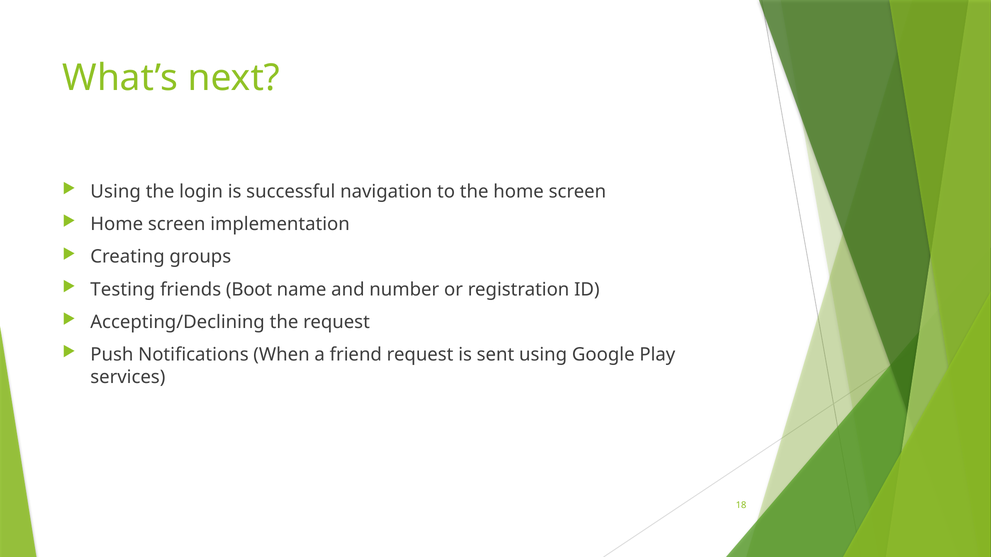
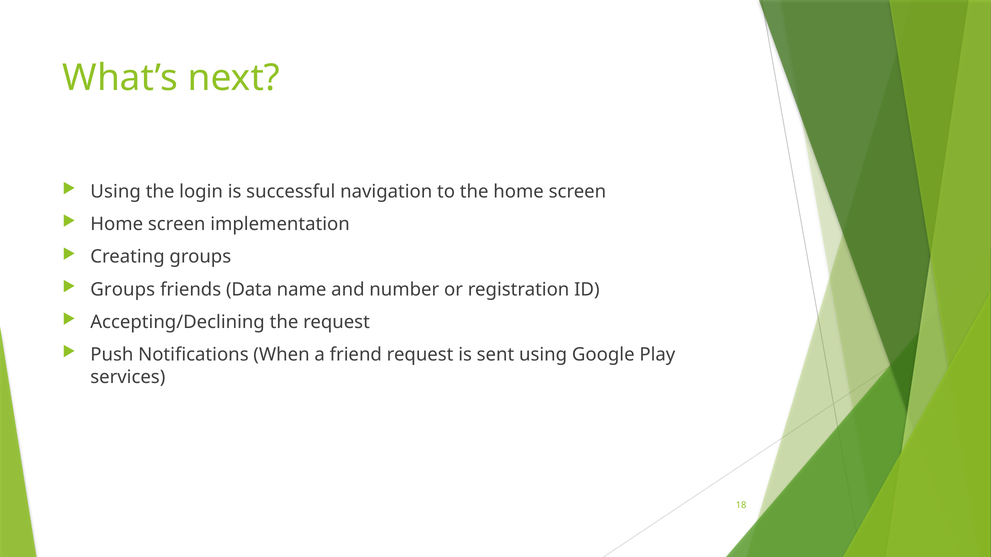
Testing: Testing -> Groups (123, 290)
Boot: Boot -> Data (249, 290)
